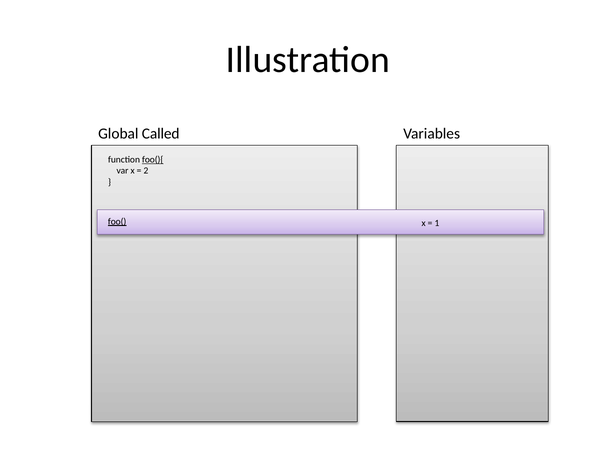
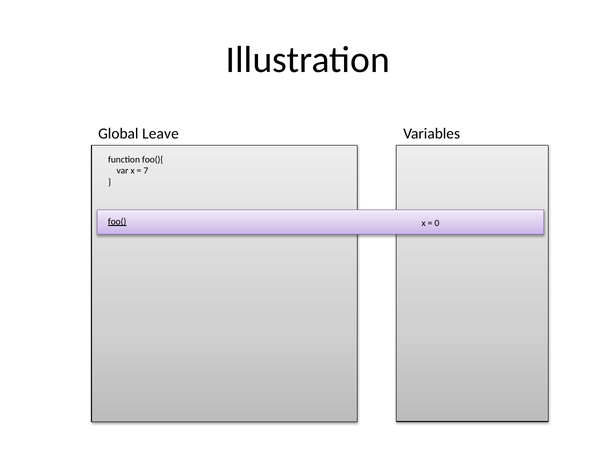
Called: Called -> Leave (161, 134)
foo(){ underline: present -> none (153, 160)
2: 2 -> 7 (146, 171)
1: 1 -> 0 (437, 223)
